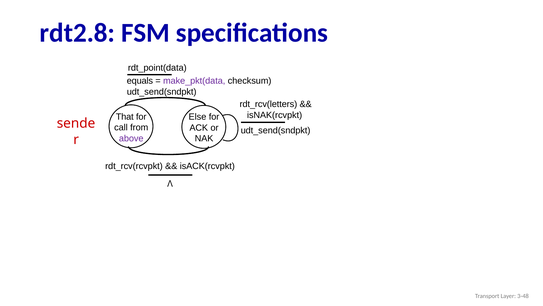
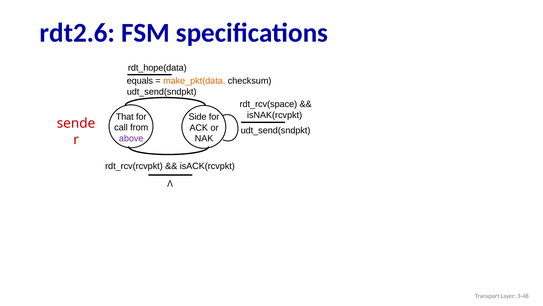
rdt2.8: rdt2.8 -> rdt2.6 (77, 33)
rdt_point(data: rdt_point(data -> rdt_hope(data (157, 68)
make_pkt(data colour: purple -> orange (194, 81)
rdt_rcv(letters: rdt_rcv(letters -> rdt_rcv(space (268, 104)
Else: Else -> Side (198, 117)
